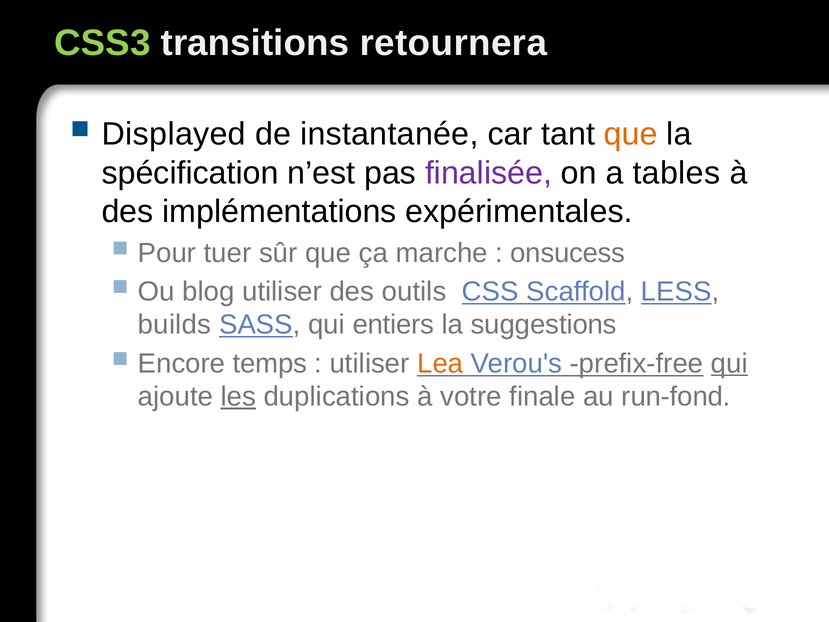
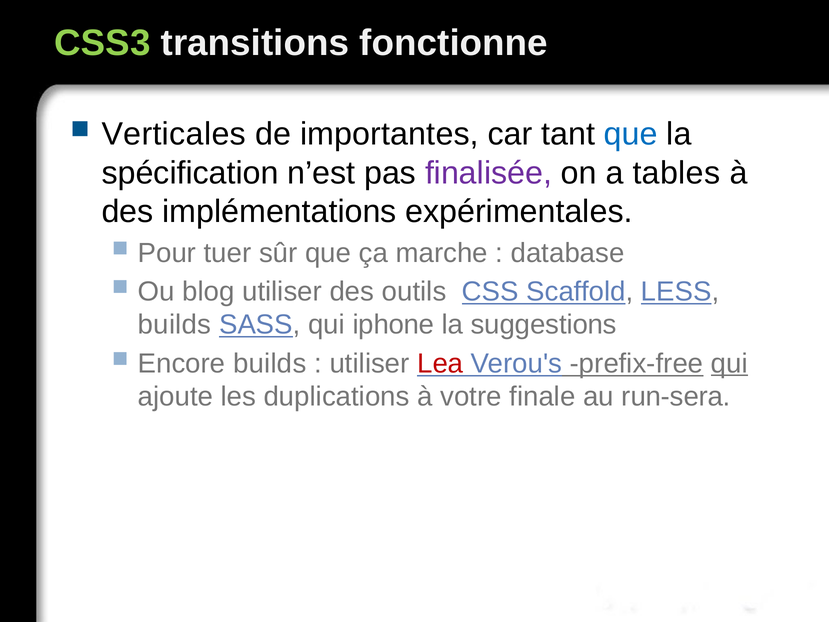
retournera: retournera -> fonctionne (454, 43)
Displayed: Displayed -> Verticales (174, 134)
instantanée: instantanée -> importantes (389, 134)
que colour: orange -> blue (631, 134)
onsucess: onsucess -> database (568, 253)
entiers: entiers -> iphone (393, 325)
Encore temps: temps -> builds (270, 363)
Lea colour: orange -> red (440, 363)
les underline: present -> none (238, 396)
run-fond: run-fond -> run-sera (676, 396)
